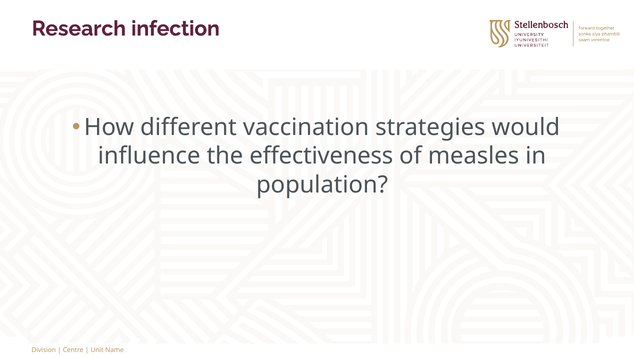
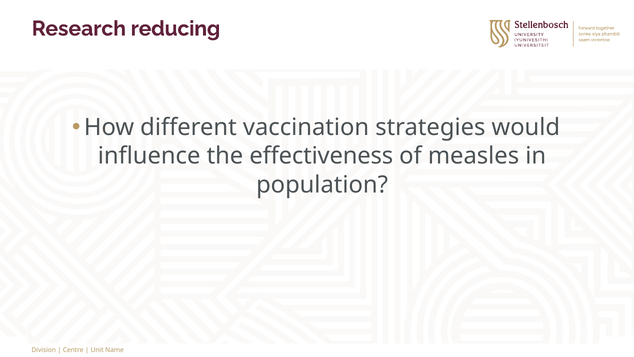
infection: infection -> reducing (176, 29)
